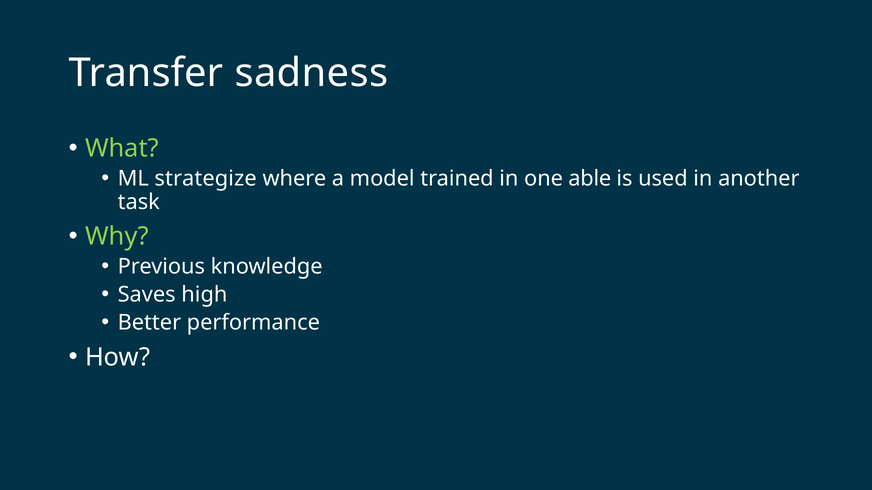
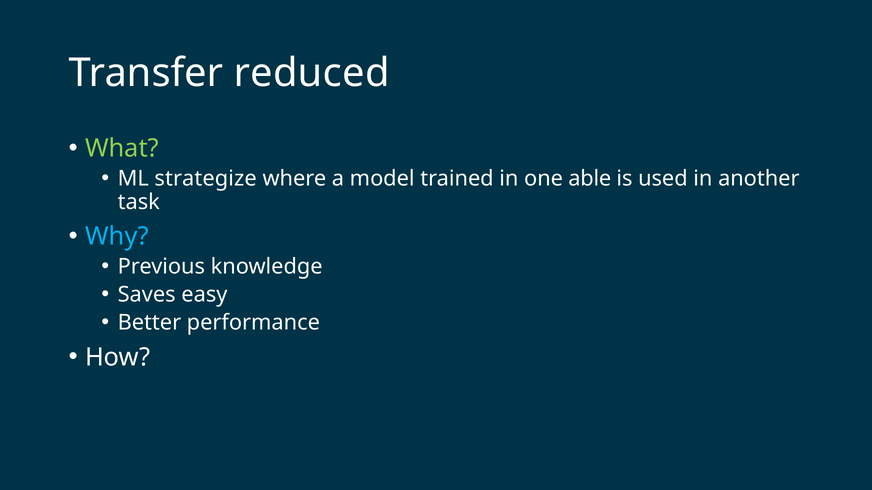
sadness: sadness -> reduced (312, 73)
Why colour: light green -> light blue (117, 237)
high: high -> easy (204, 295)
